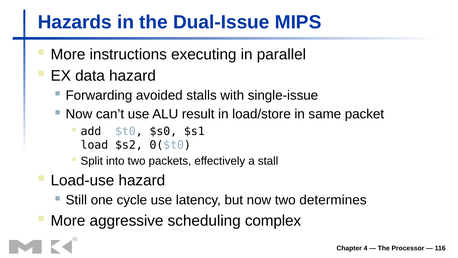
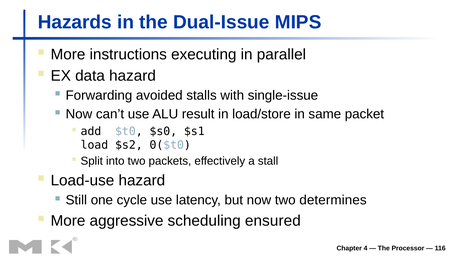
complex: complex -> ensured (273, 220)
